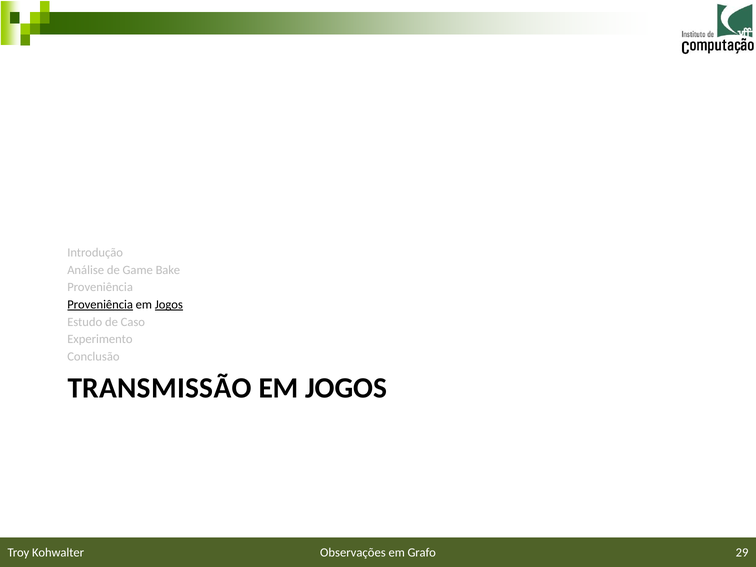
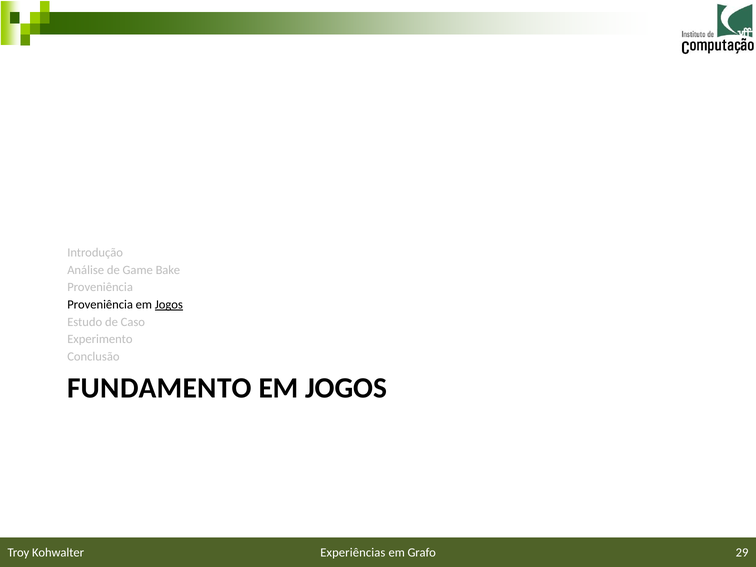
Proveniência underline: present -> none (100, 305)
TRANSMISSÃO: TRANSMISSÃO -> FUNDAMENTO (160, 388)
Observações: Observações -> Experiências (353, 553)
